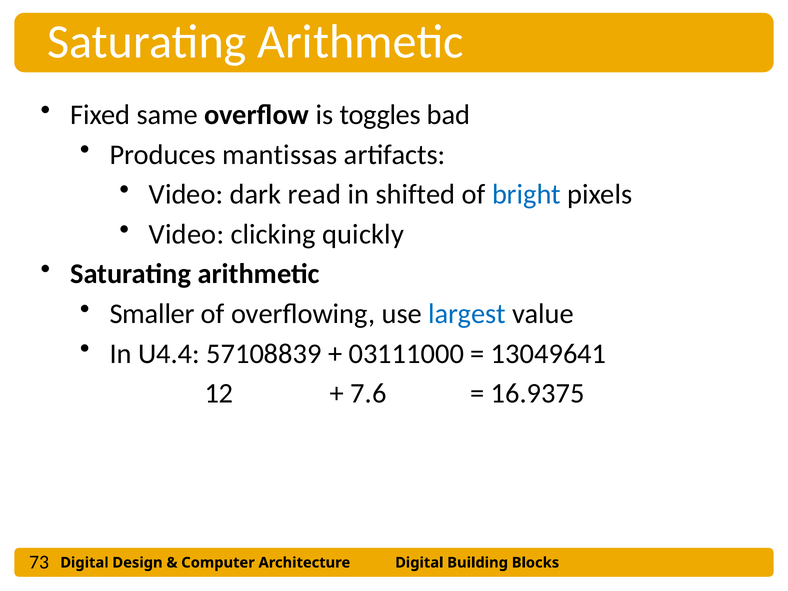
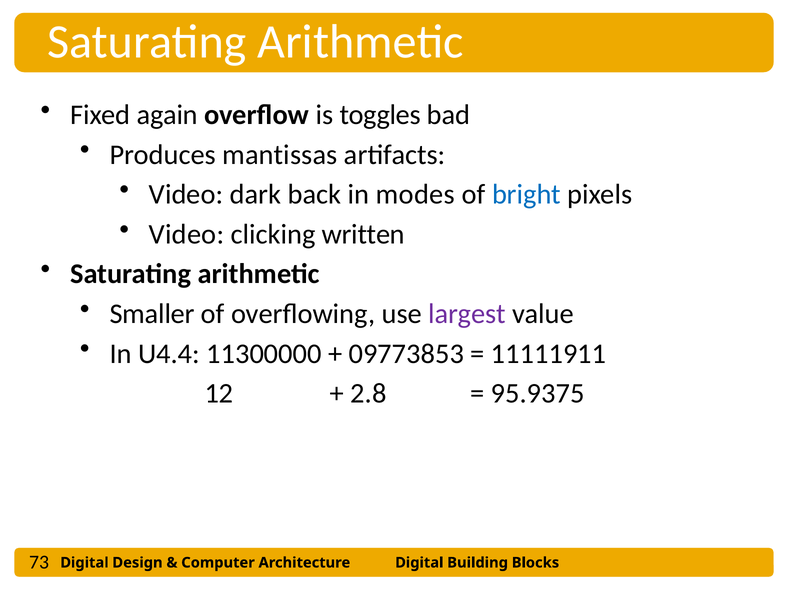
same: same -> again (167, 115)
read: read -> back (314, 194)
shifted: shifted -> modes (415, 194)
quickly: quickly -> written (363, 234)
largest colour: blue -> purple (467, 314)
57108839: 57108839 -> 11300000 (264, 354)
03111000: 03111000 -> 09773853 (406, 354)
13049641: 13049641 -> 11111911 (549, 354)
7.6: 7.6 -> 2.8 (368, 393)
16.9375: 16.9375 -> 95.9375 (538, 393)
